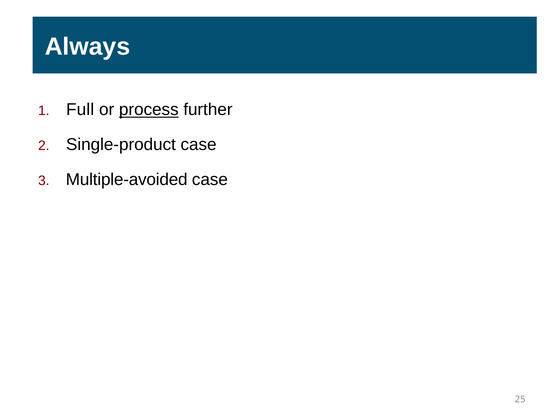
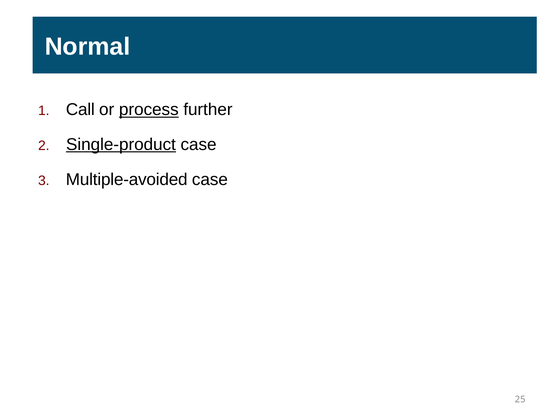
Always: Always -> Normal (87, 47)
Full: Full -> Call (80, 110)
Single-product underline: none -> present (121, 145)
